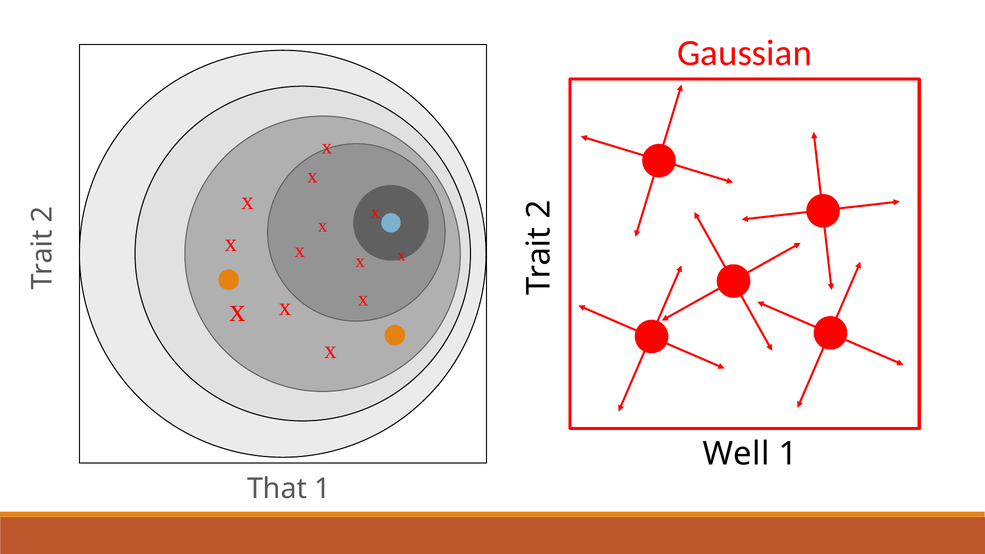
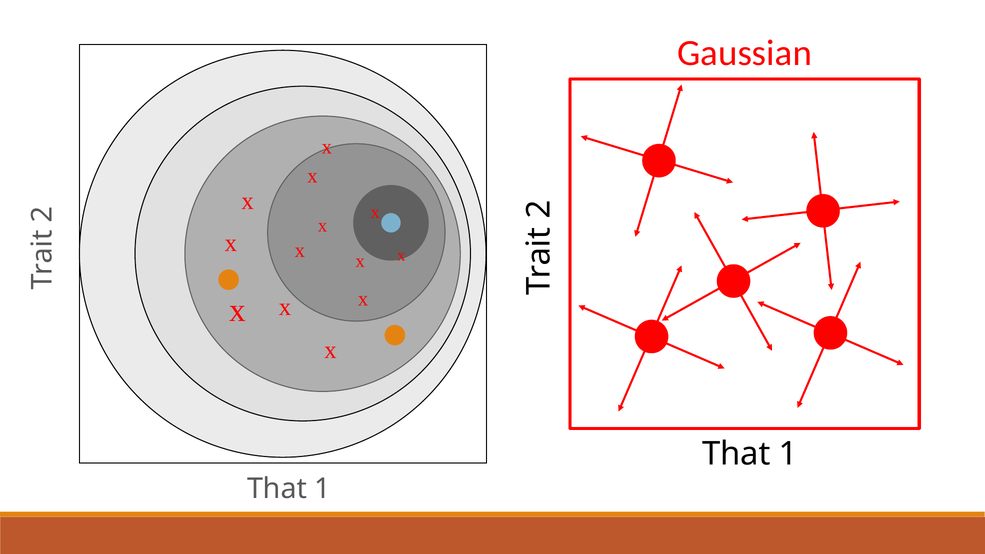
Well: Well -> That (736, 454)
